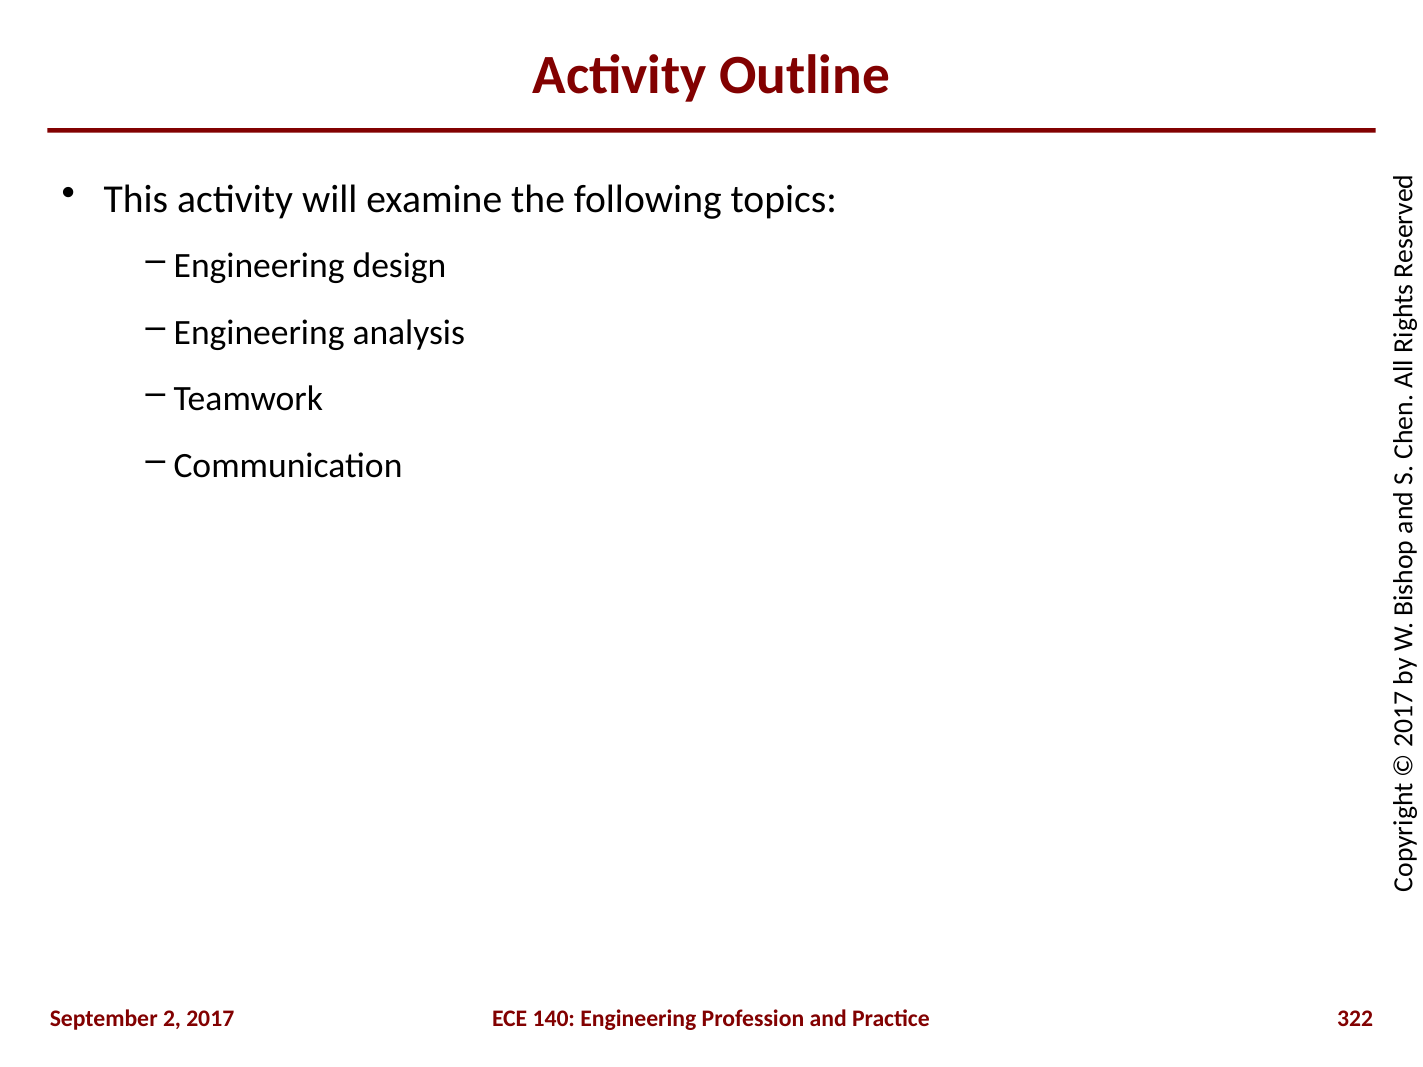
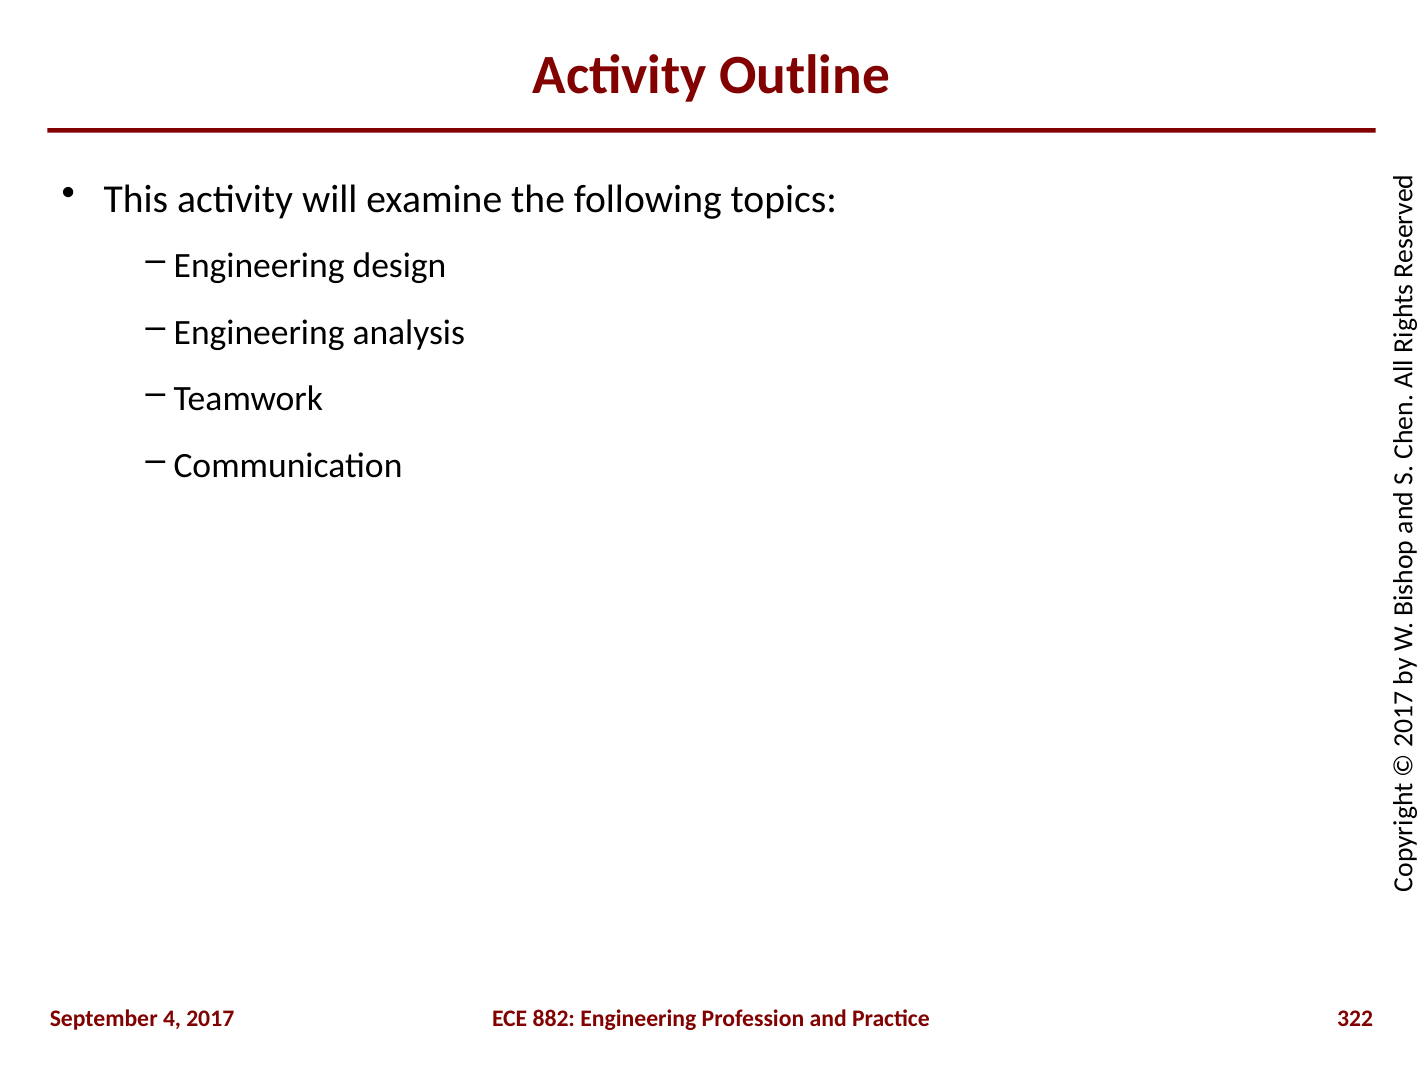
September 2: 2 -> 4 (172, 1019)
140: 140 -> 882 (554, 1019)
